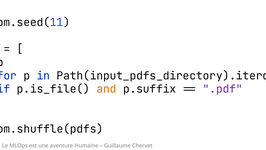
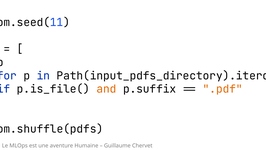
.pdf colour: purple -> orange (223, 89)
